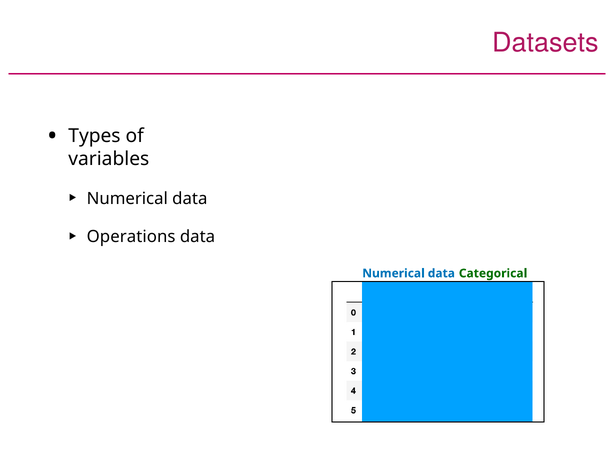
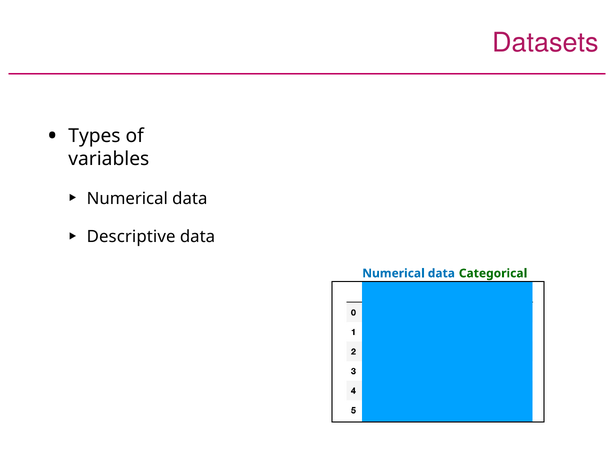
Operations: Operations -> Descriptive (131, 237)
